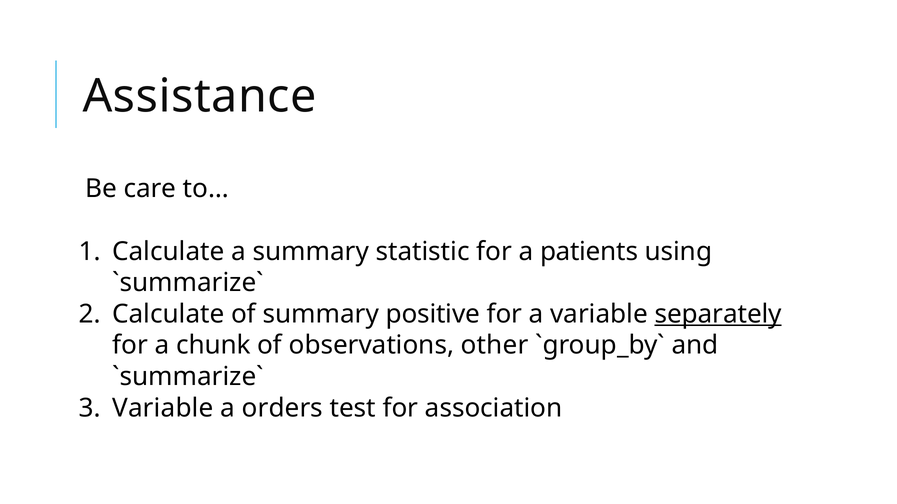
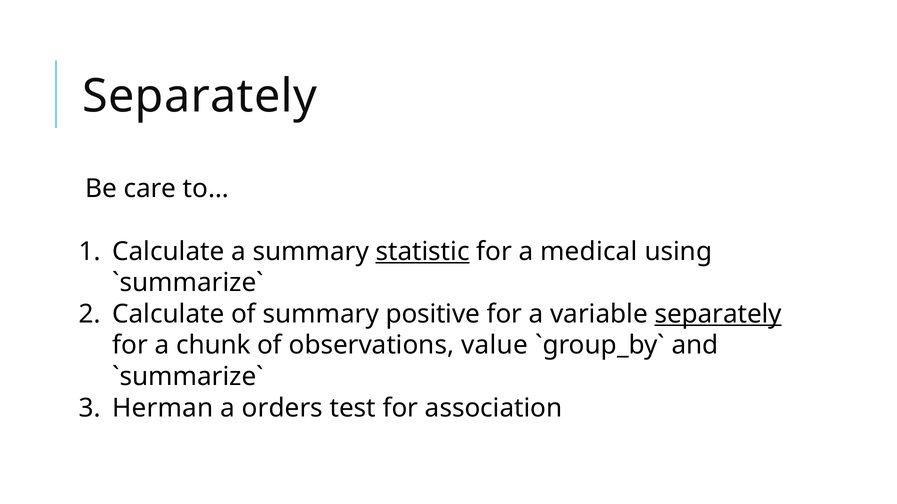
Assistance: Assistance -> Separately (200, 96)
statistic underline: none -> present (423, 252)
patients: patients -> medical (589, 252)
other: other -> value (495, 346)
Variable: Variable -> Herman (163, 408)
